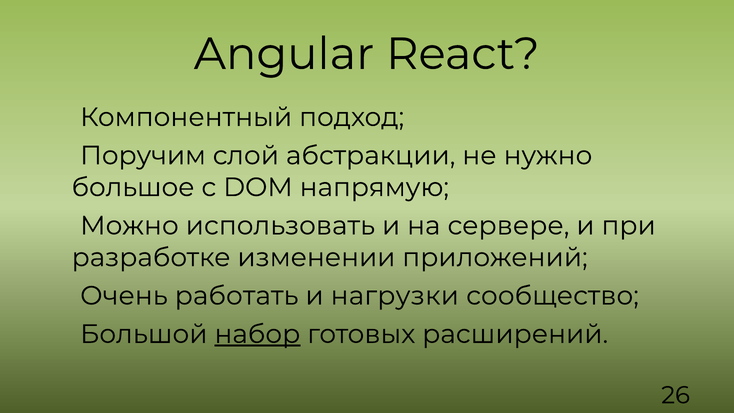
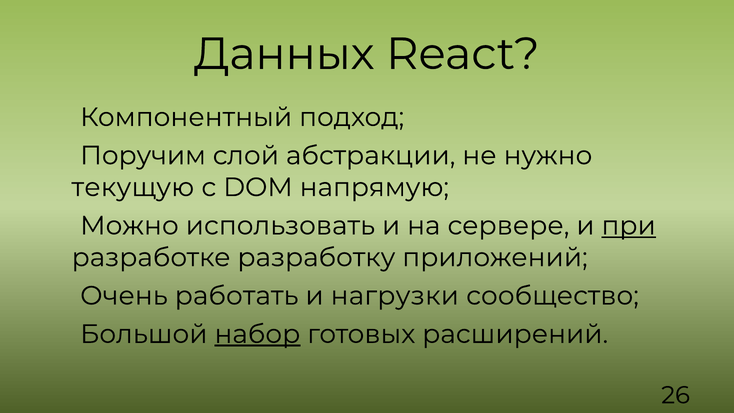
Angular: Angular -> Данных (284, 54)
большое: большое -> текущую (133, 187)
при underline: none -> present (629, 226)
изменении: изменении -> разработку (316, 257)
